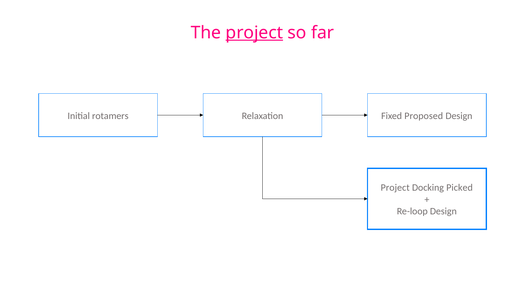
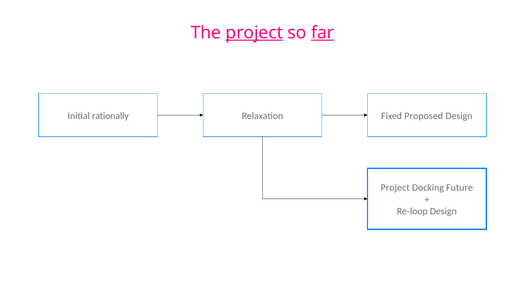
far underline: none -> present (323, 33)
rotamers: rotamers -> rationally (110, 116)
Picked: Picked -> Future (460, 188)
